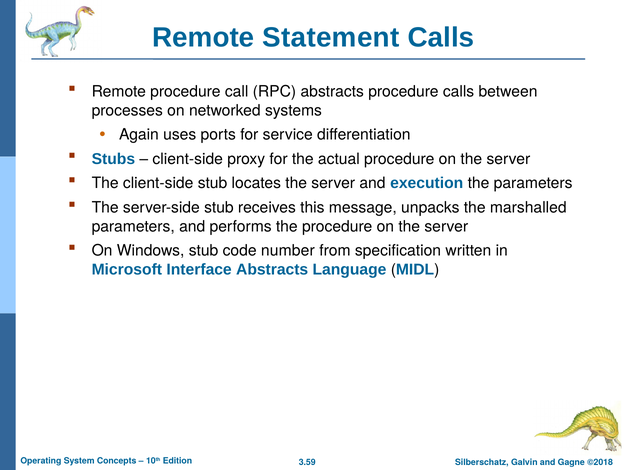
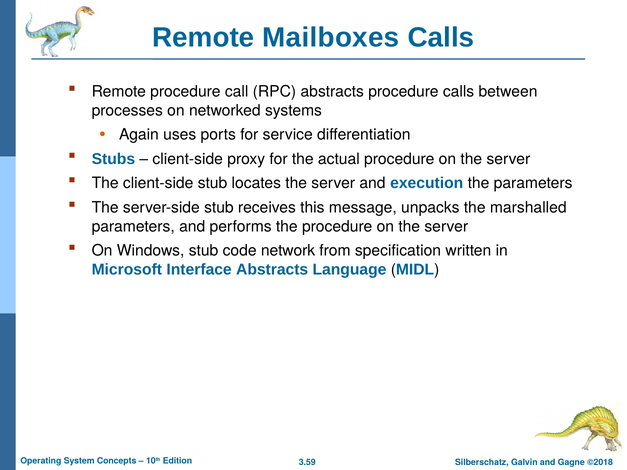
Statement: Statement -> Mailboxes (331, 38)
number: number -> network (288, 251)
